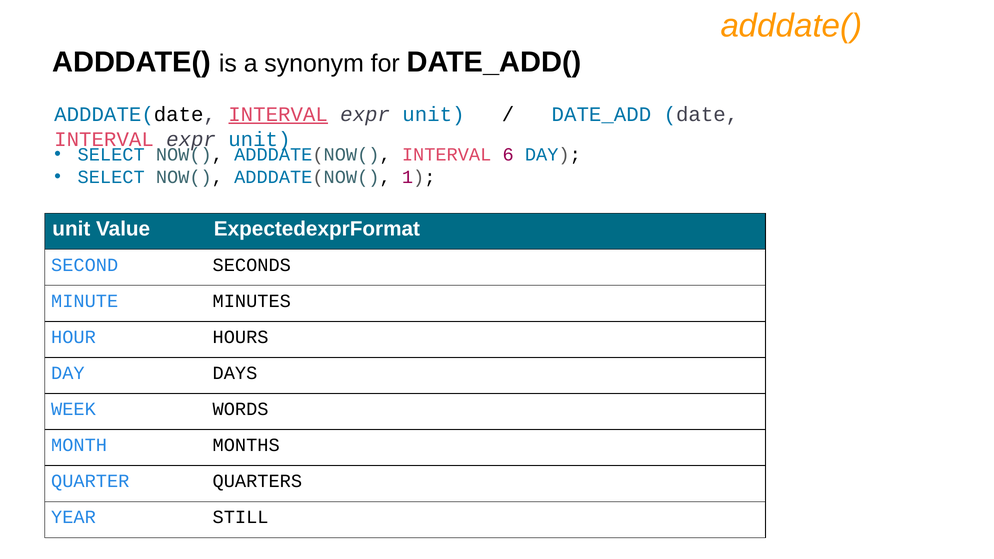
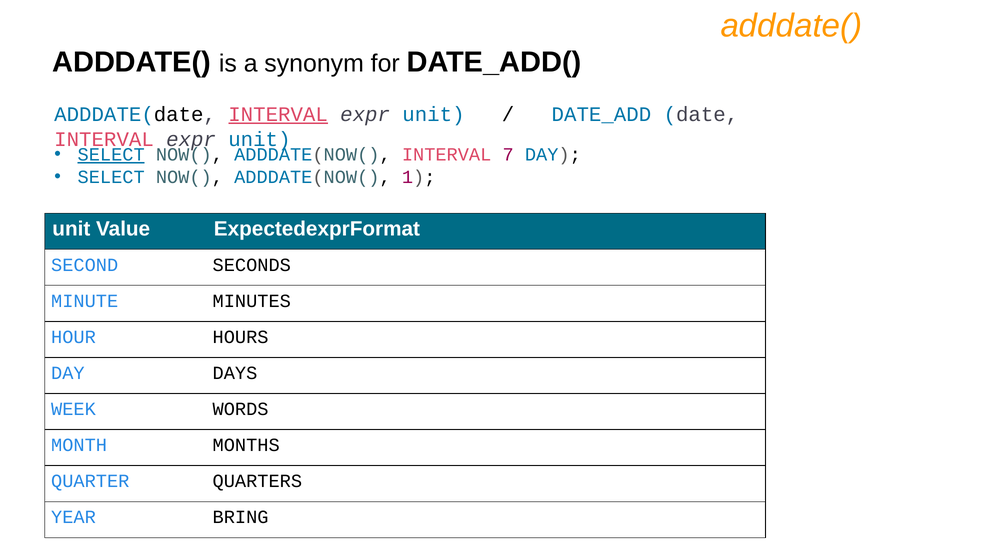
SELECT underline: none -> present (111, 155)
6: 6 -> 7 (508, 155)
STILL: STILL -> BRING (241, 517)
